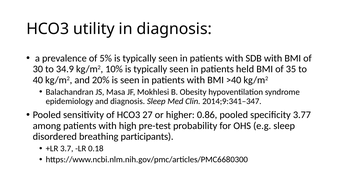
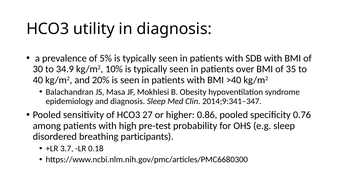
held: held -> over (245, 69)
3.77: 3.77 -> 0.76 (302, 115)
